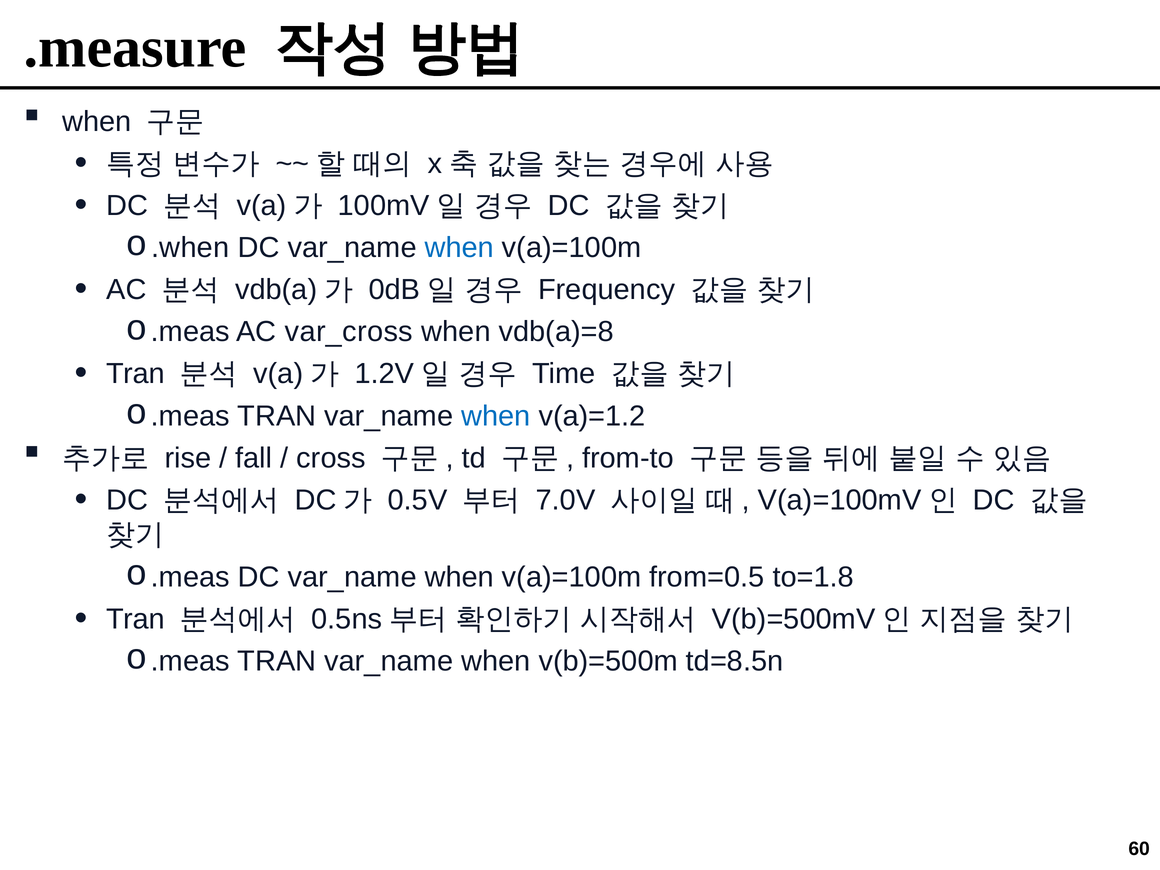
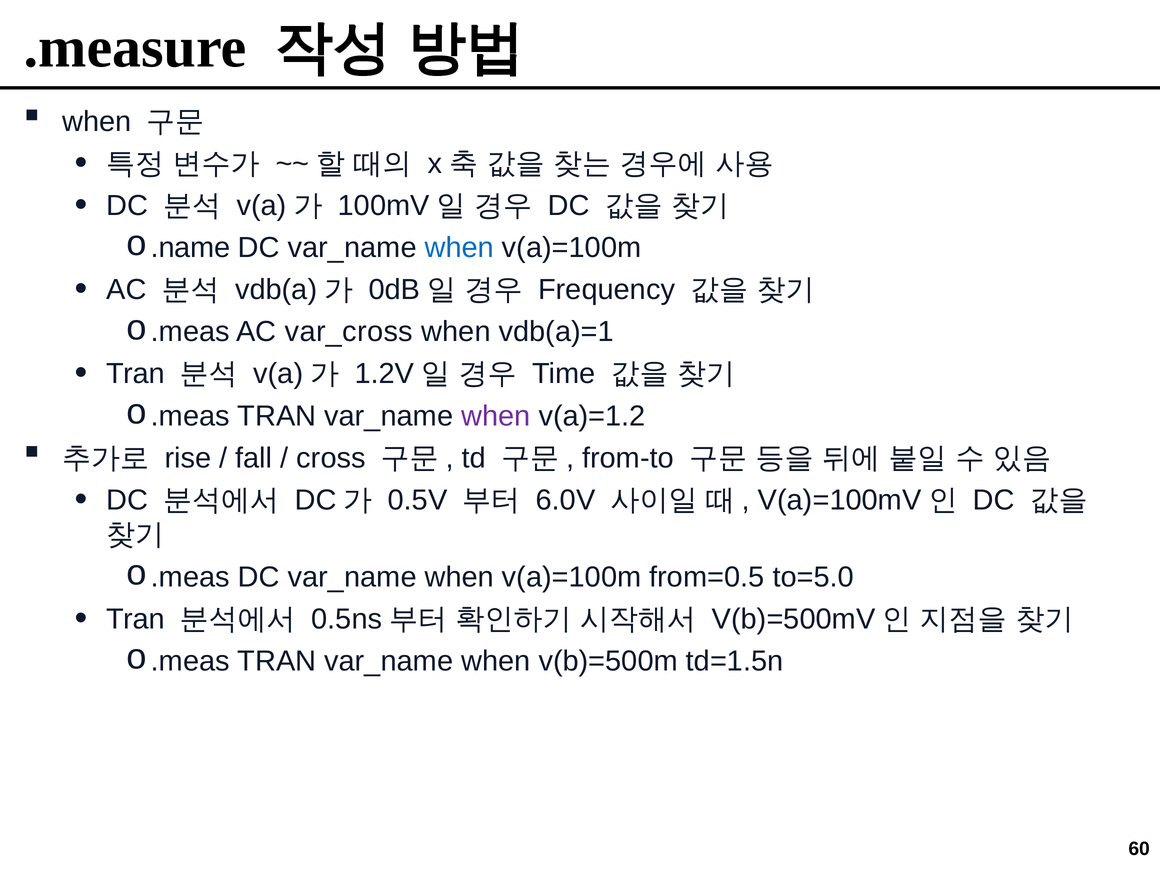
.when: .when -> .name (191, 248)
vdb(a)=8: vdb(a)=8 -> vdb(a)=1 (556, 332)
when colour: blue -> purple (496, 416)
7.0V: 7.0V -> 6.0V (566, 500)
to=1.8: to=1.8 -> to=5.0 (813, 577)
td=8.5n: td=8.5n -> td=1.5n (735, 661)
